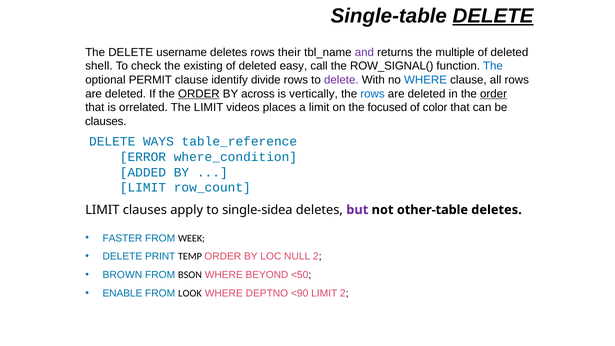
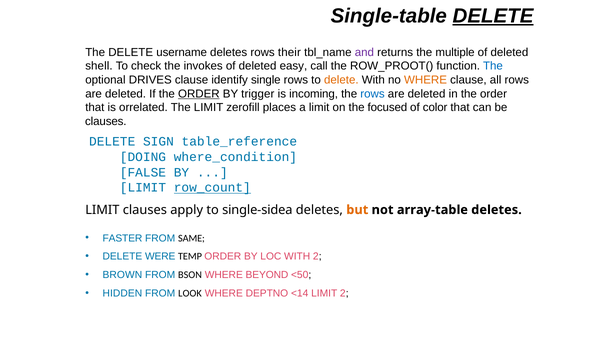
existing: existing -> invokes (203, 66)
ROW_SIGNAL(: ROW_SIGNAL( -> ROW_PROOT( (392, 66)
PERMIT: PERMIT -> DRIVES (150, 80)
divide: divide -> single (266, 80)
delete colour: purple -> orange (341, 80)
WHERE colour: blue -> orange (426, 80)
across: across -> trigger (258, 94)
vertically: vertically -> incoming (314, 94)
order underline: present -> none (494, 94)
videos: videos -> zerofill (243, 108)
WAYS: WAYS -> SIGN (158, 142)
ERROR: ERROR -> DOING (143, 157)
ADDED: ADDED -> FALSE (143, 172)
row_count underline: none -> present (212, 188)
but colour: purple -> orange (357, 210)
other-table: other-table -> array-table (432, 210)
WEEK: WEEK -> SAME (191, 238)
PRINT: PRINT -> WERE (160, 257)
LOC NULL: NULL -> WITH (297, 257)
ENABLE: ENABLE -> HIDDEN (122, 293)
<90: <90 -> <14 (300, 293)
